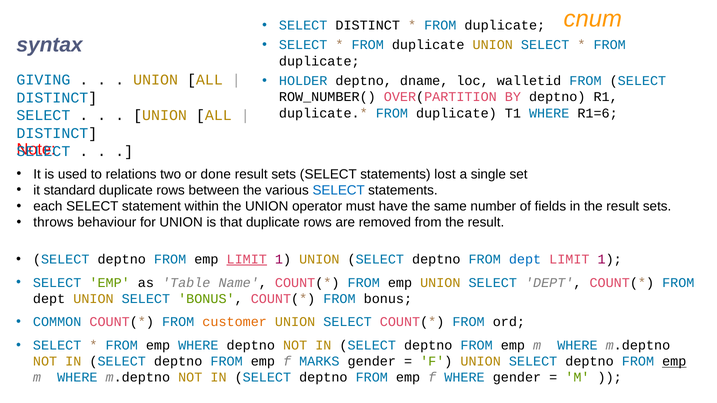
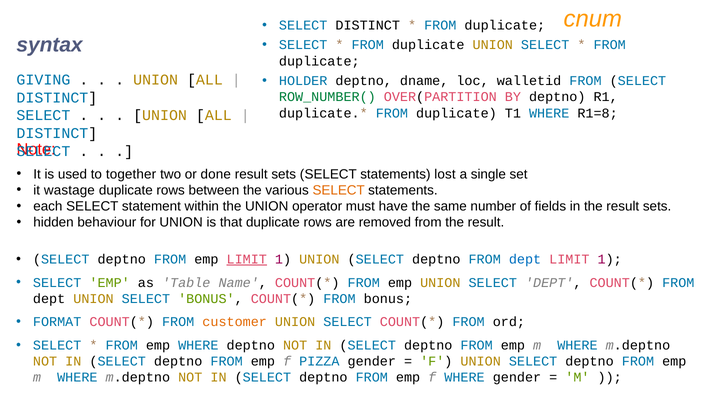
ROW_NUMBER( colour: black -> green (327, 97)
R1=6: R1=6 -> R1=8 (598, 113)
relations: relations -> together (131, 174)
standard: standard -> wastage (69, 190)
SELECT colour: blue -> orange (339, 190)
throws: throws -> hidden (54, 223)
COMMON: COMMON -> FORMAT (57, 322)
MARKS: MARKS -> PIZZA (319, 362)
emp underline: present -> none (674, 362)
